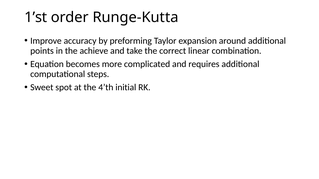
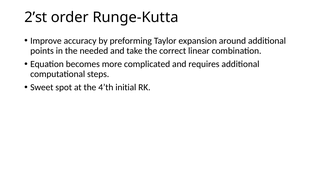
1’st: 1’st -> 2’st (36, 17)
achieve: achieve -> needed (94, 51)
